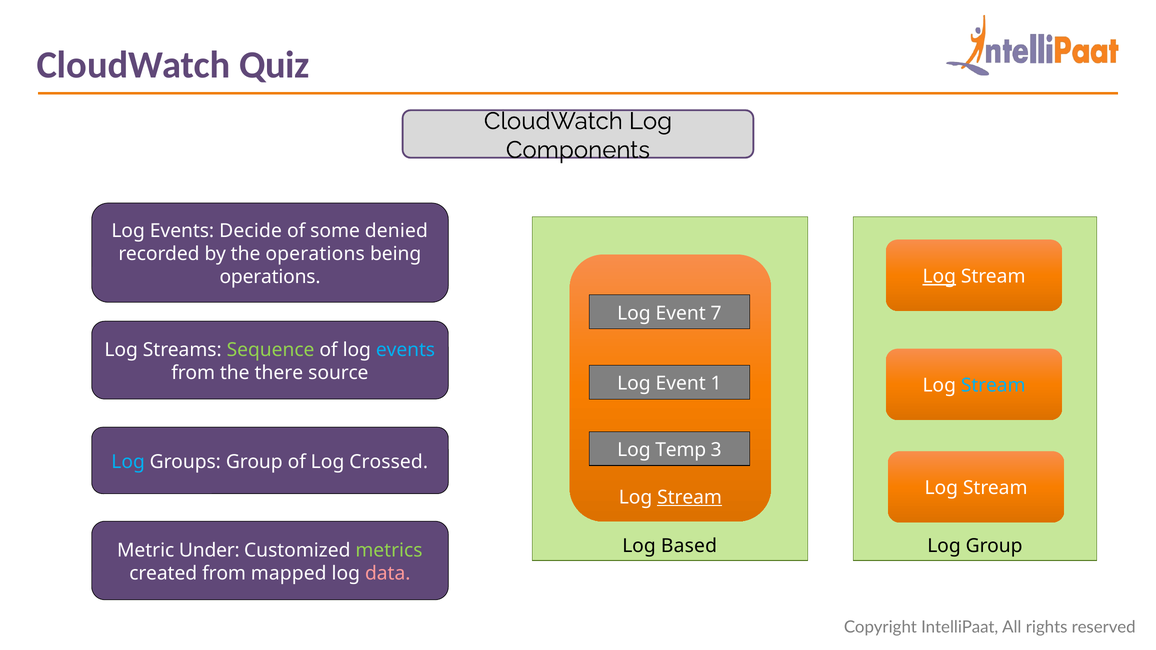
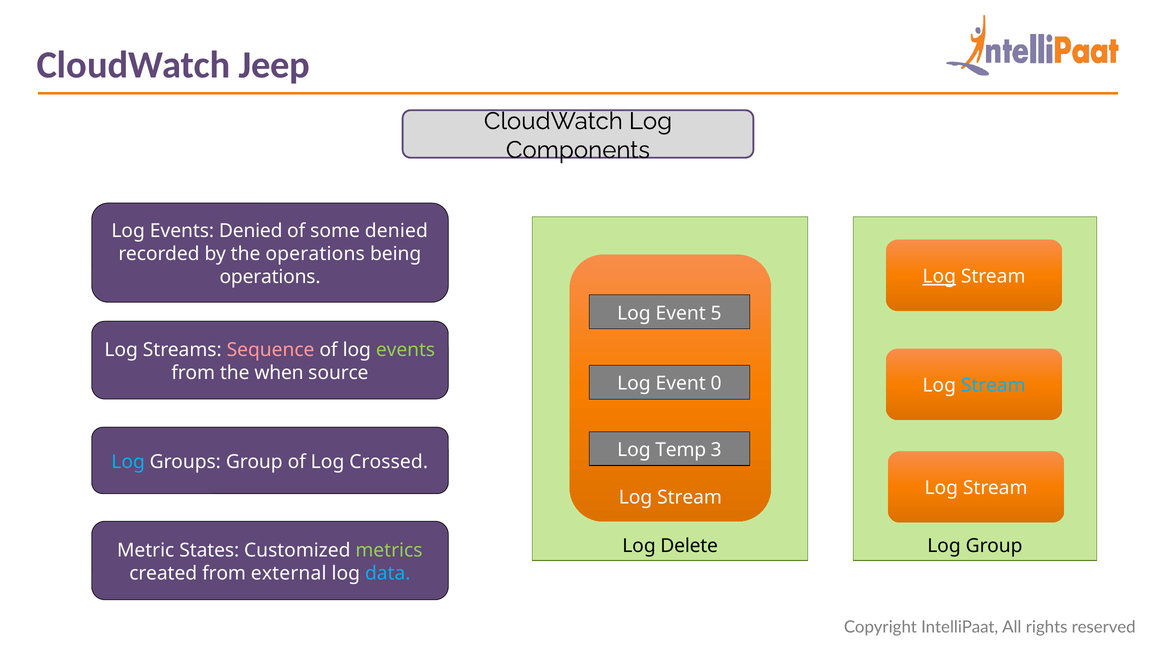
Quiz: Quiz -> Jeep (274, 65)
Events Decide: Decide -> Denied (251, 231)
7: 7 -> 5 (716, 313)
Sequence colour: light green -> pink (271, 350)
events colour: light blue -> light green (406, 350)
there: there -> when (279, 373)
1: 1 -> 0 (716, 384)
Stream underline: present -> none (690, 497)
Based: Based -> Delete (689, 546)
Under: Under -> States (209, 550)
mapped: mapped -> external (289, 574)
data colour: pink -> light blue (388, 574)
